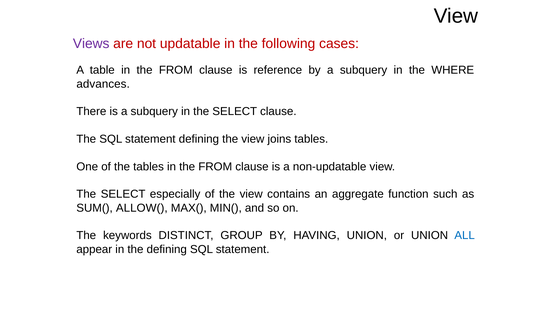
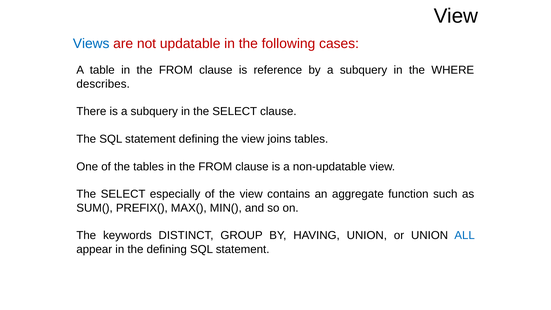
Views colour: purple -> blue (91, 44)
advances: advances -> describes (103, 84)
ALLOW(: ALLOW( -> PREFIX( (142, 208)
